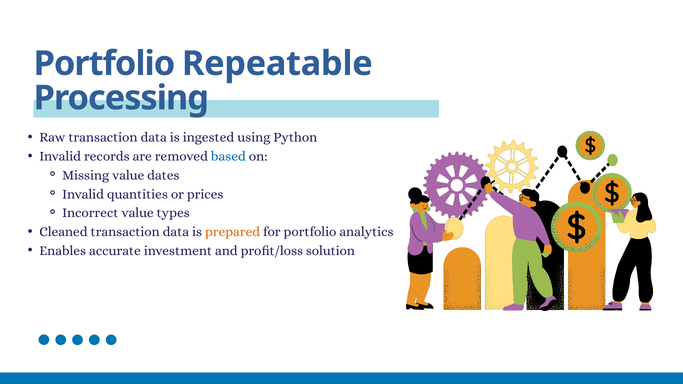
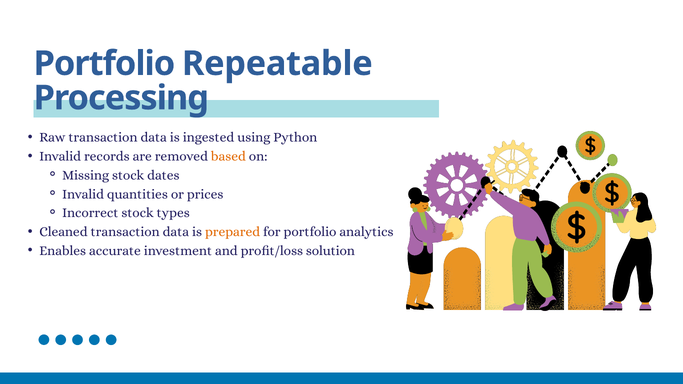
based colour: blue -> orange (228, 156)
Missing value: value -> stock (128, 175)
Incorrect value: value -> stock (138, 213)
